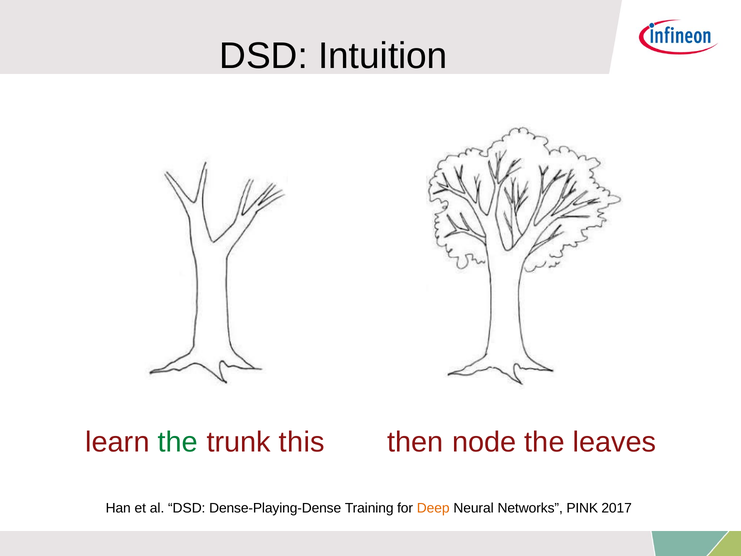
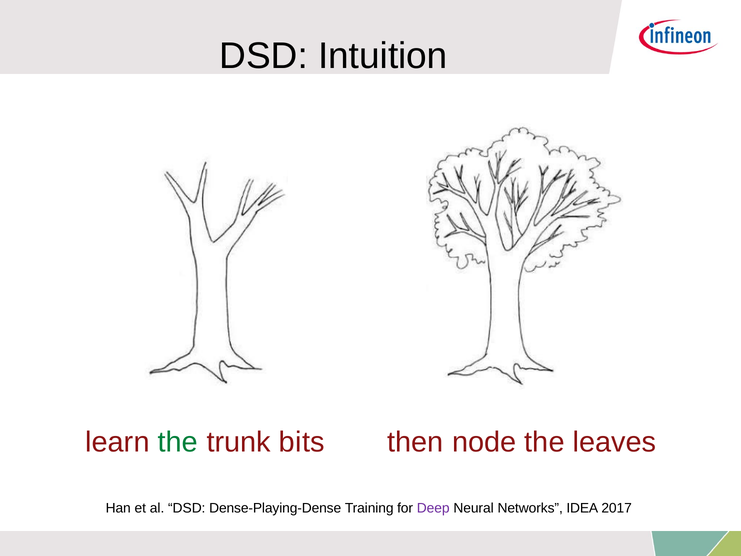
this: this -> bits (302, 442)
Deep colour: orange -> purple (433, 508)
PINK: PINK -> IDEA (582, 508)
